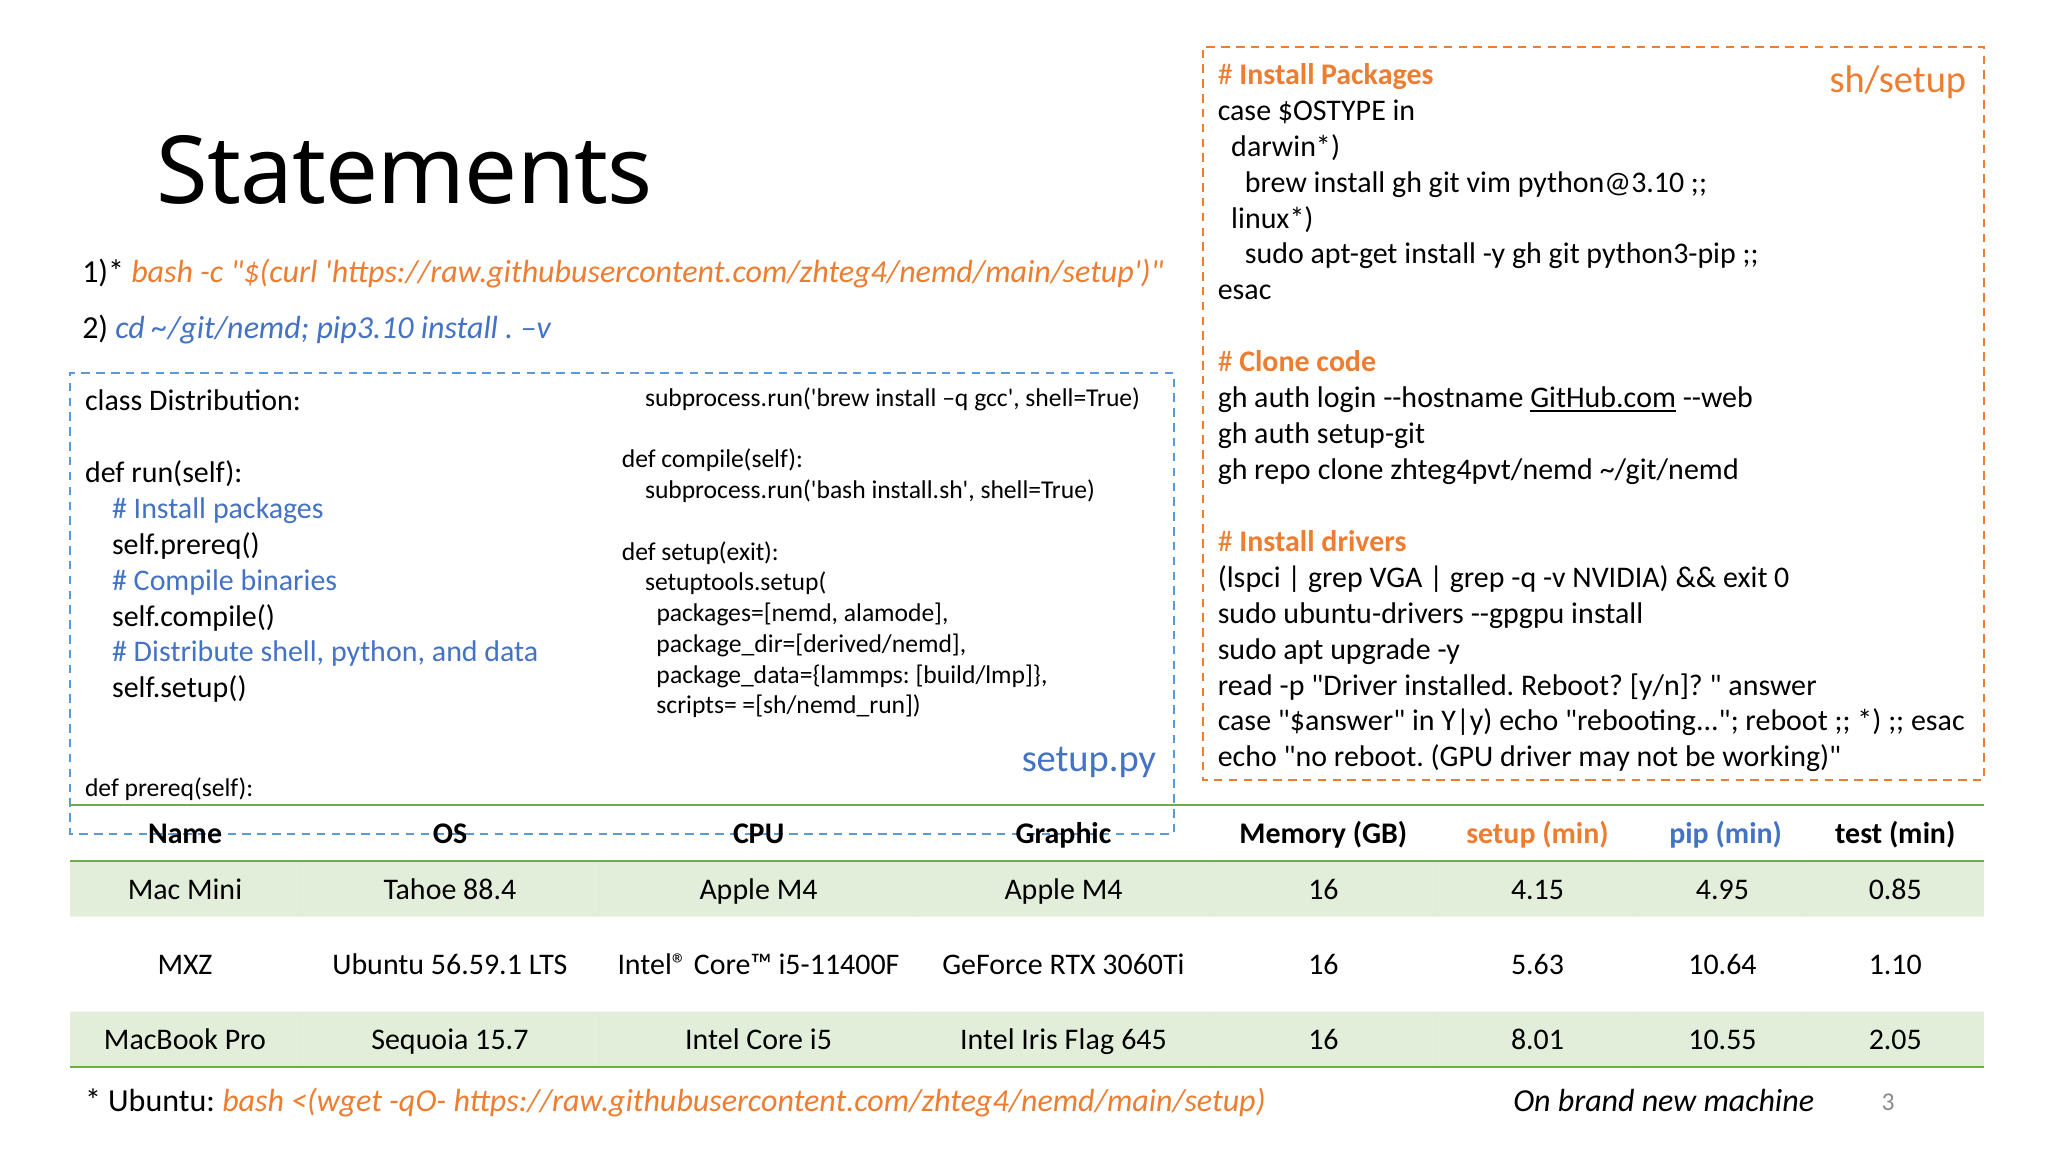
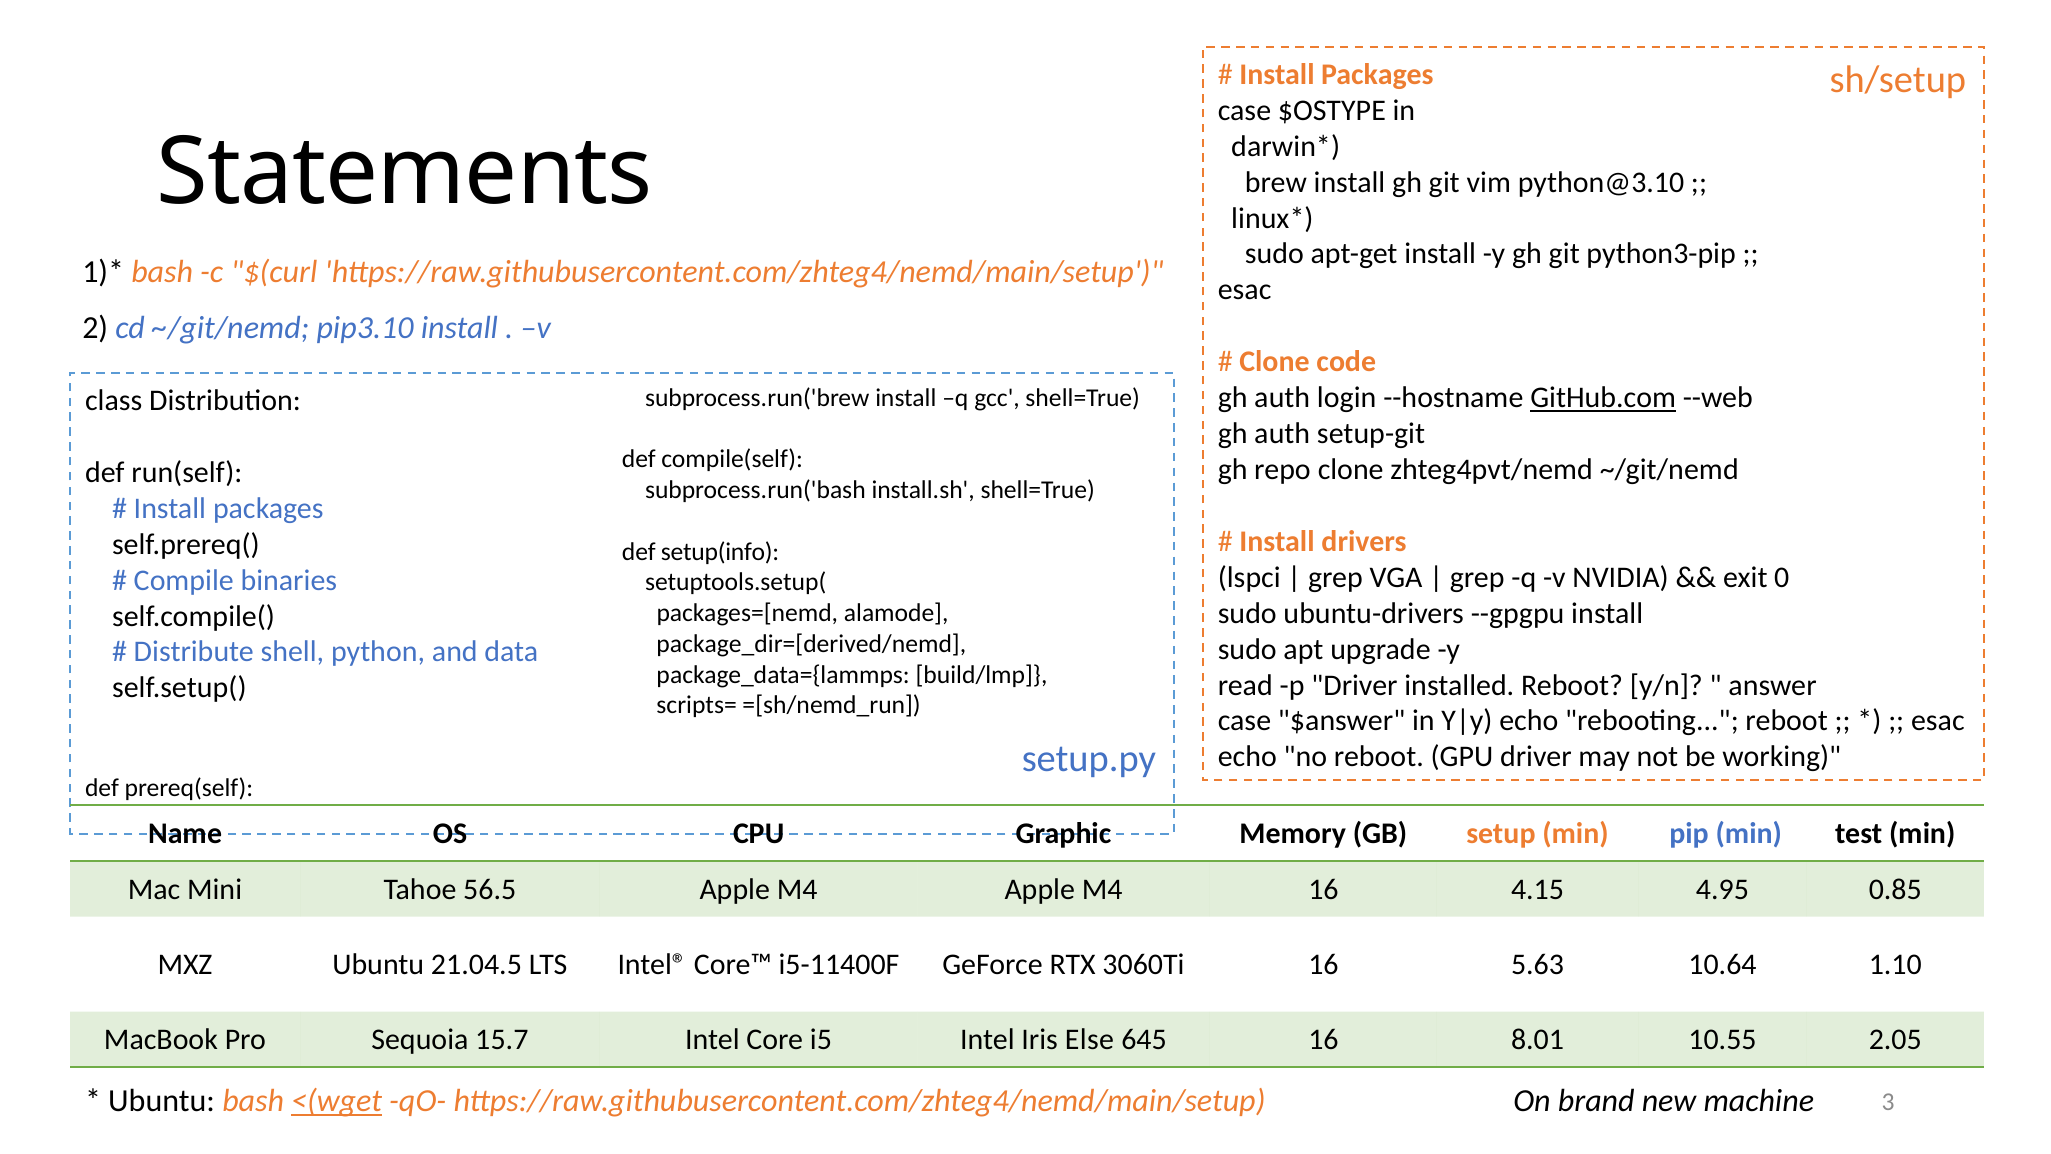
setup(exit: setup(exit -> setup(info (720, 551)
88.4: 88.4 -> 56.5 (490, 889)
56.59.1: 56.59.1 -> 21.04.5 (476, 964)
Flag: Flag -> Else (1089, 1040)
<(wget underline: none -> present (337, 1101)
